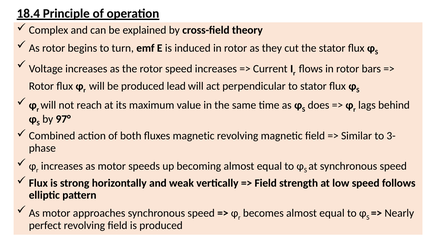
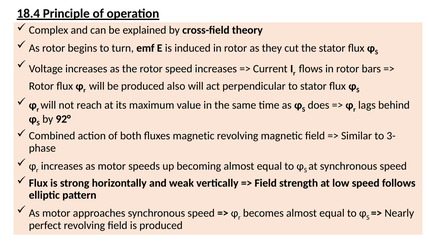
lead: lead -> also (176, 86)
97°: 97° -> 92° (63, 119)
